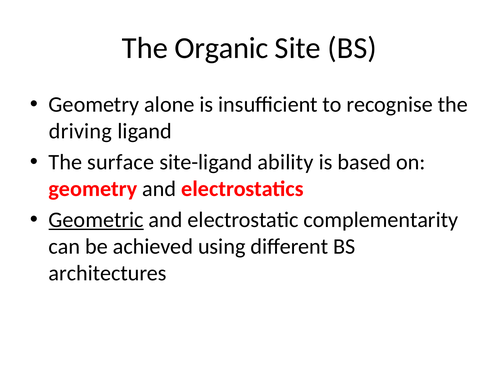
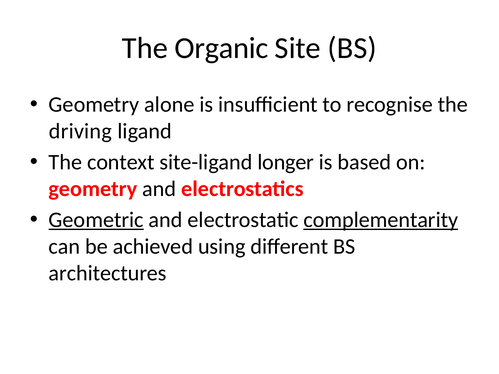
surface: surface -> context (121, 162)
ability: ability -> longer (286, 162)
complementarity underline: none -> present (381, 220)
